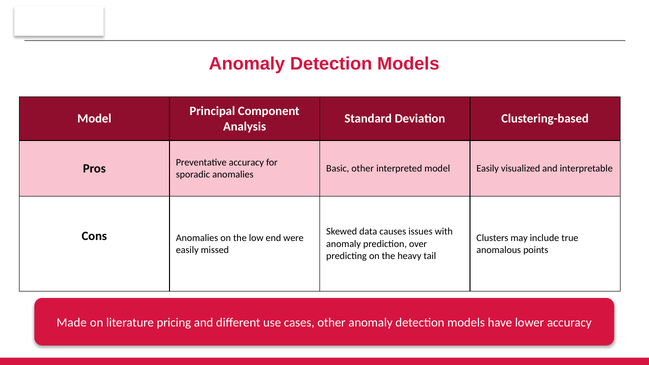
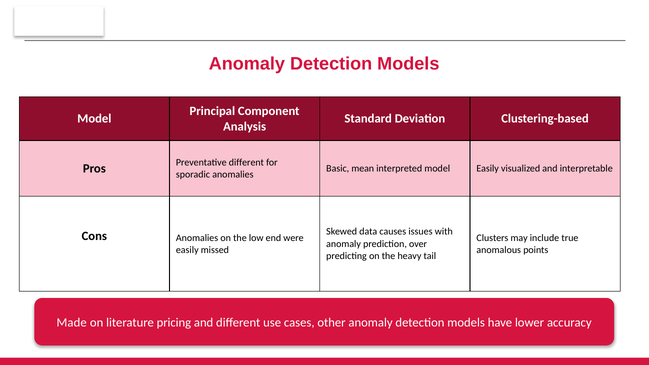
Preventative accuracy: accuracy -> different (246, 163)
Basic other: other -> mean (363, 169)
